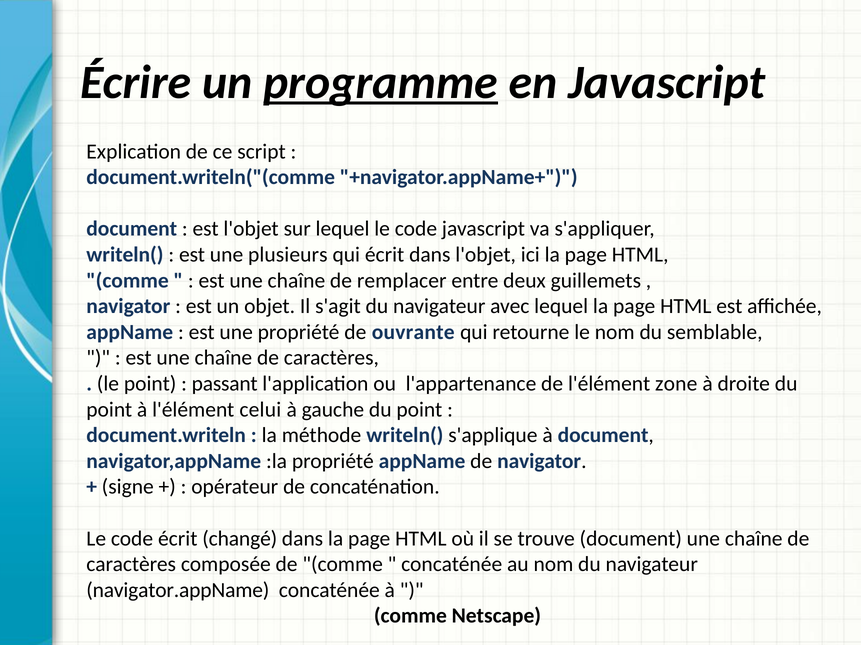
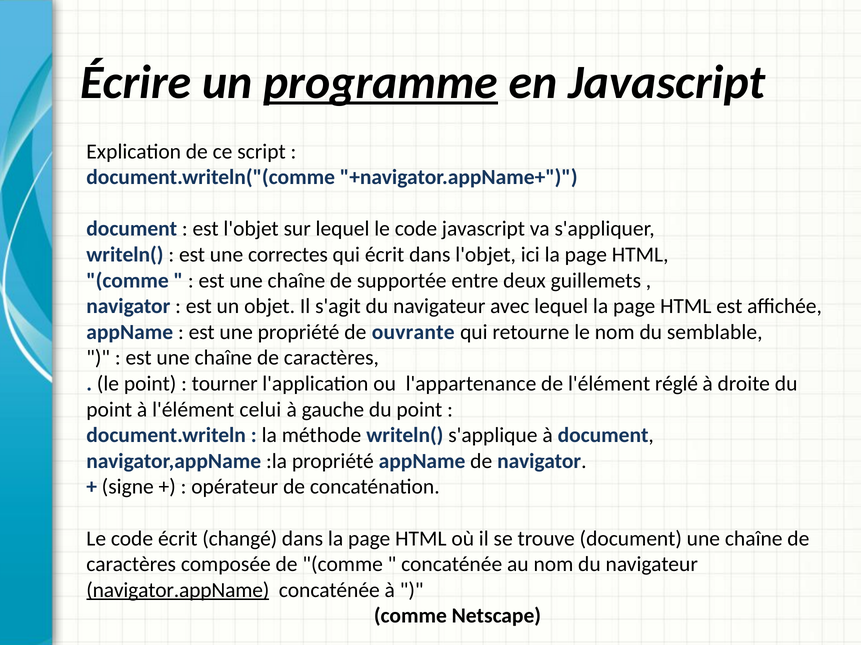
plusieurs: plusieurs -> correctes (288, 255)
remplacer: remplacer -> supportée (402, 281)
passant: passant -> tourner (225, 384)
zone: zone -> réglé (676, 384)
navigator.appName underline: none -> present (178, 591)
